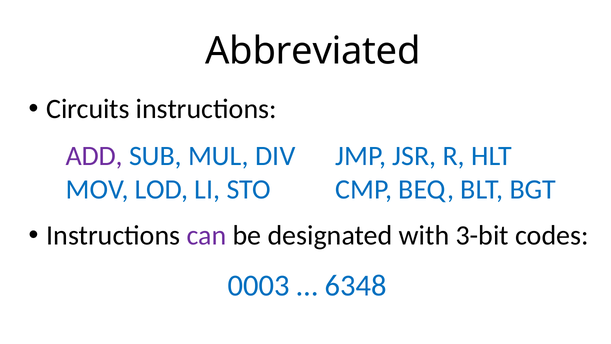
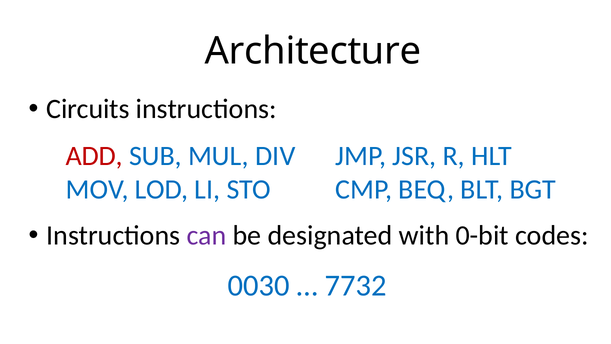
Abbreviated: Abbreviated -> Architecture (313, 51)
ADD colour: purple -> red (94, 156)
3-bit: 3-bit -> 0-bit (482, 235)
0003: 0003 -> 0030 (259, 285)
6348: 6348 -> 7732 (356, 285)
